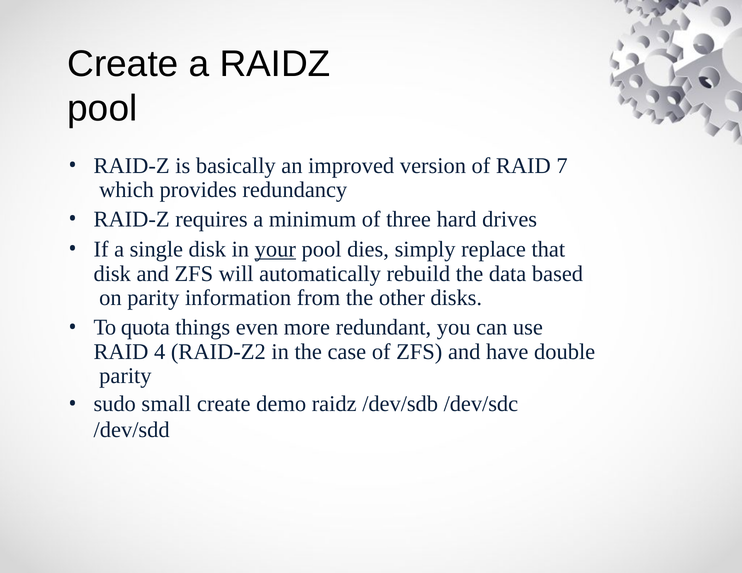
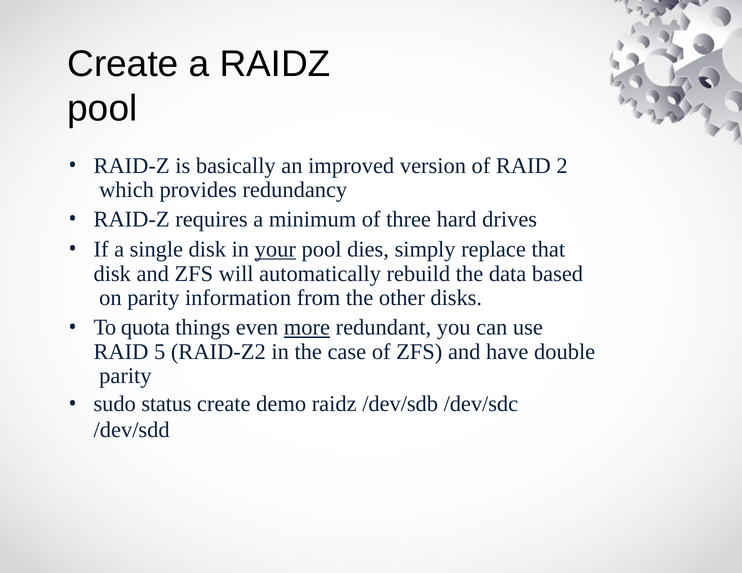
7: 7 -> 2 (562, 166)
more underline: none -> present (307, 328)
4: 4 -> 5 (160, 352)
small: small -> status (166, 404)
